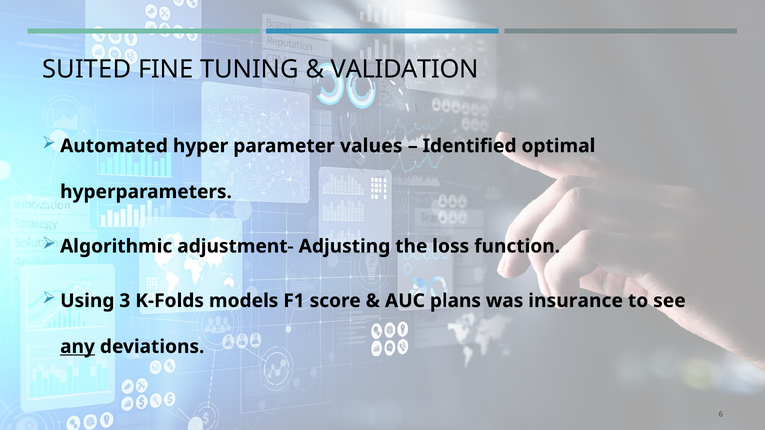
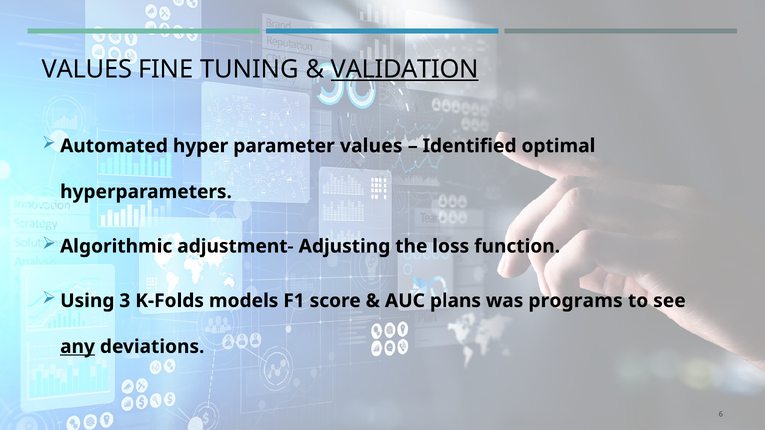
SUITED: SUITED -> VALUES (87, 69)
VALIDATION underline: none -> present (405, 69)
insurance: insurance -> programs (576, 301)
